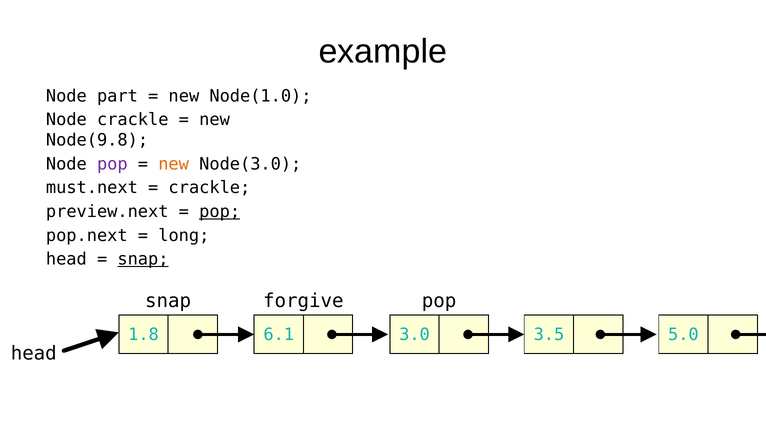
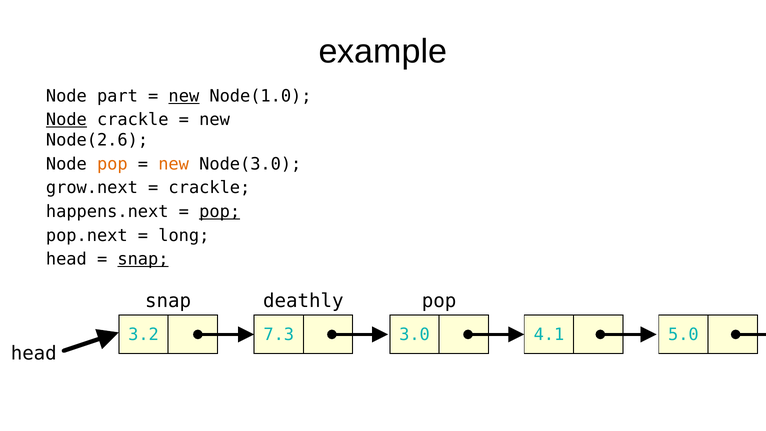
new underline: none -> present (184, 96)
Node underline: none -> present (66, 120)
Node(9.8: Node(9.8 -> Node(2.6 (97, 140)
pop colour: purple -> orange (112, 164)
must.next: must.next -> grow.next (92, 188)
preview.next: preview.next -> happens.next (107, 212)
forgive: forgive -> deathly (303, 301)
1.8: 1.8 -> 3.2 (144, 335)
6.1: 6.1 -> 7.3 (279, 335)
3.5: 3.5 -> 4.1 (549, 335)
